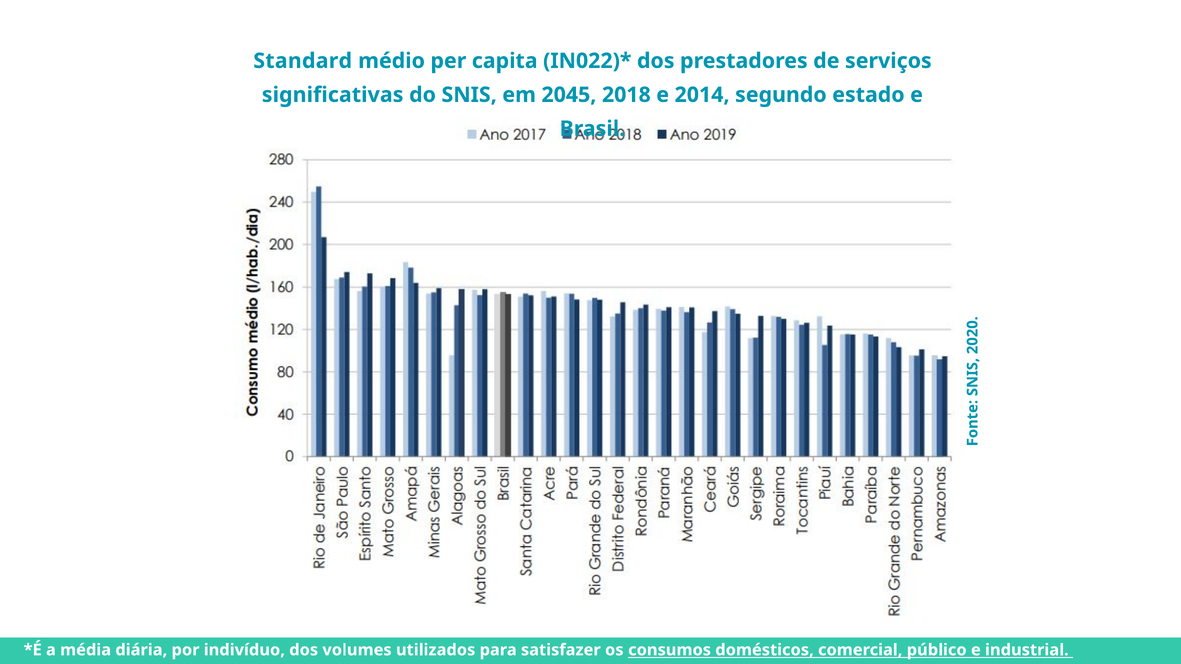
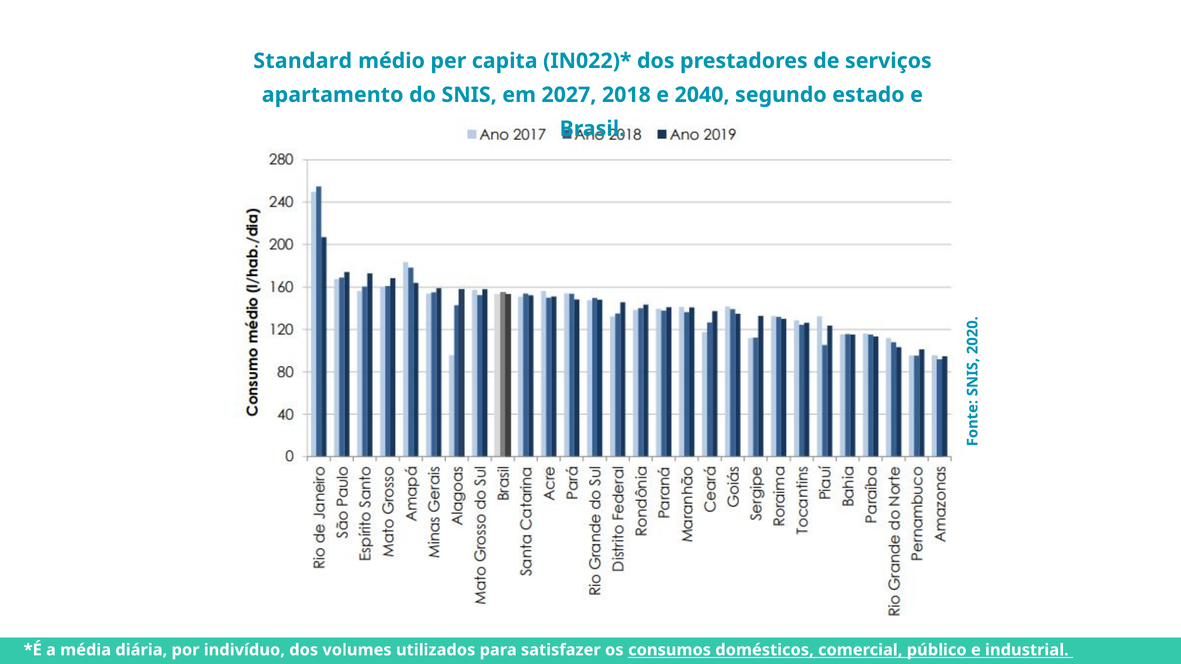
significativas: significativas -> apartamento (333, 95)
2045: 2045 -> 2027 (569, 95)
2014: 2014 -> 2040 (702, 95)
